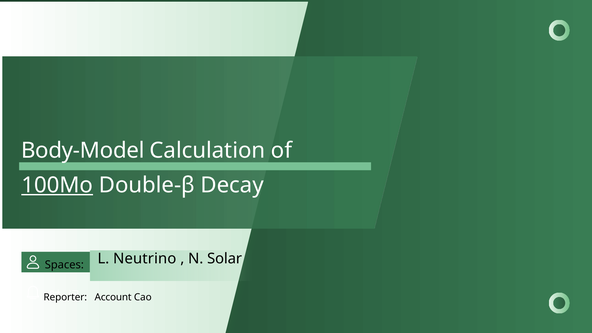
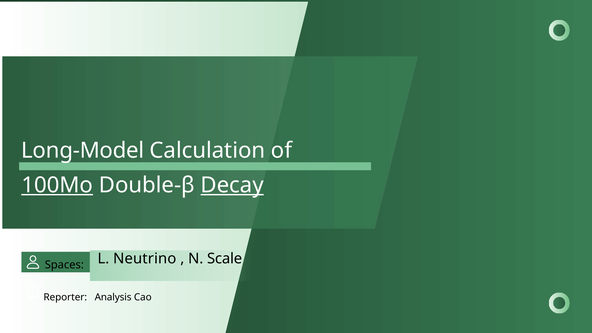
Body-Model: Body-Model -> Long-Model (83, 151)
Decay underline: none -> present (232, 185)
Solar: Solar -> Scale (225, 259)
Account: Account -> Analysis (113, 297)
